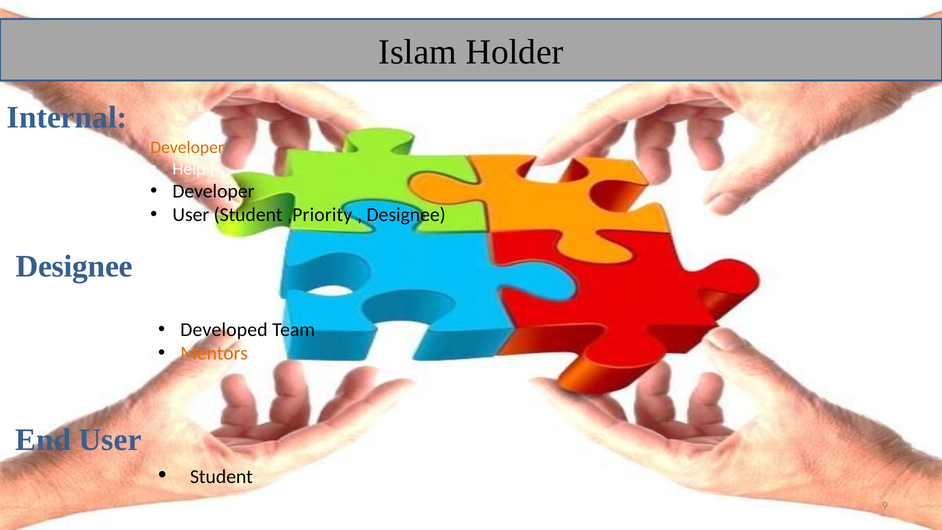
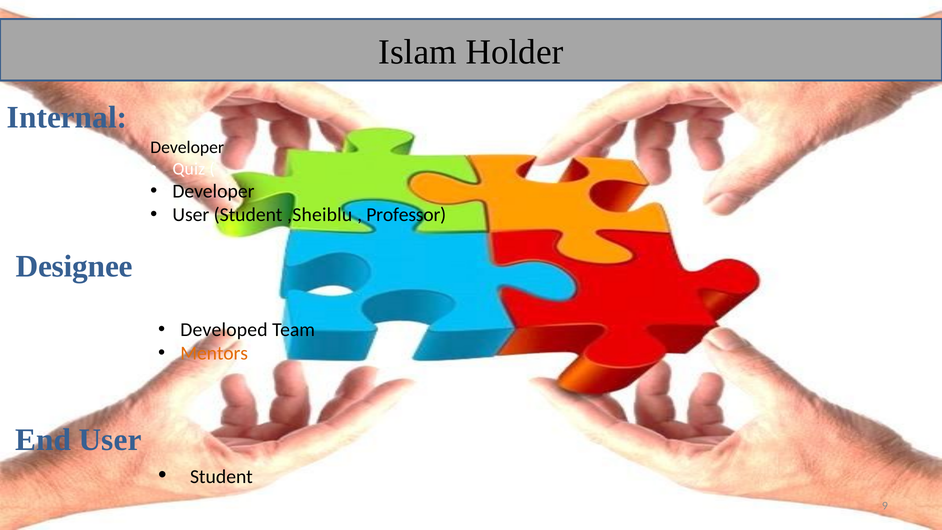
Developer colour: orange -> black (187, 147)
Help: Help -> Quiz (189, 169)
,Priority: ,Priority -> ,Sheiblu (320, 215)
Designee: Designee -> Professor (406, 215)
